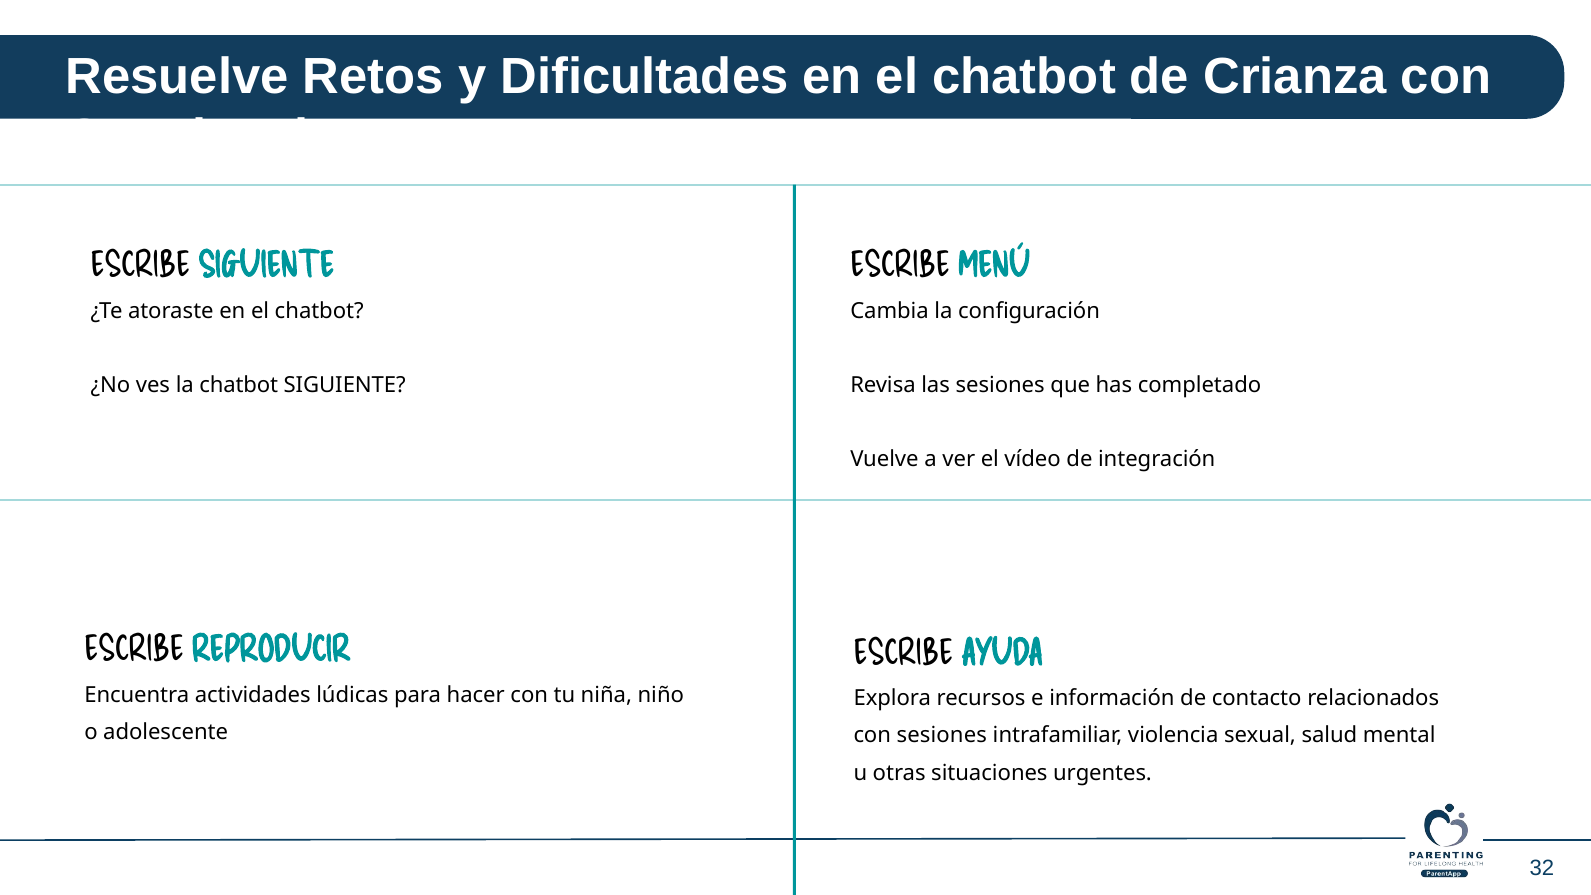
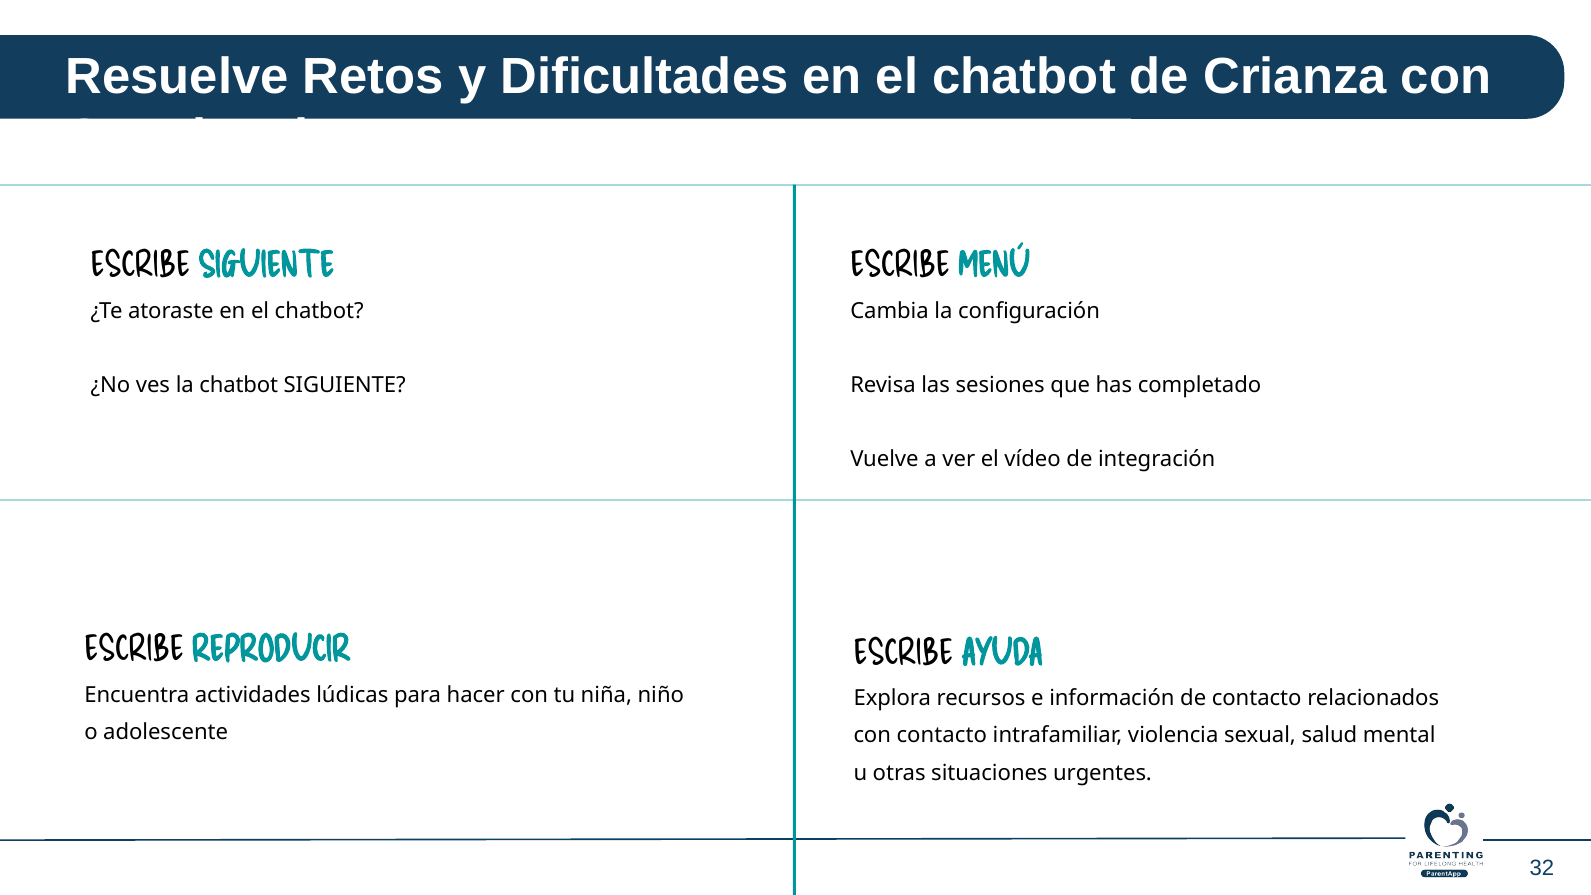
con sesiones: sesiones -> contacto (942, 736)
